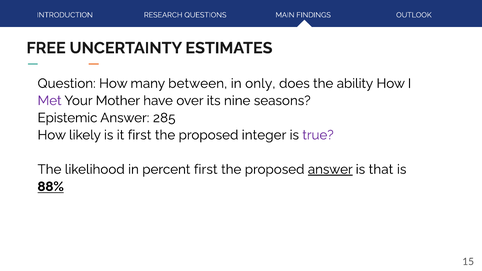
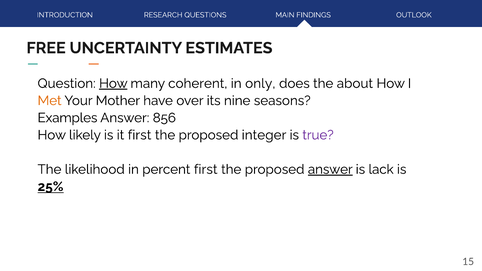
How underline: none -> present (113, 83)
between: between -> coherent (198, 83)
ability: ability -> about (355, 83)
Met colour: purple -> orange (50, 101)
Epistemic: Epistemic -> Examples (67, 118)
285: 285 -> 856 (164, 118)
that: that -> lack (381, 169)
88%: 88% -> 25% (51, 187)
